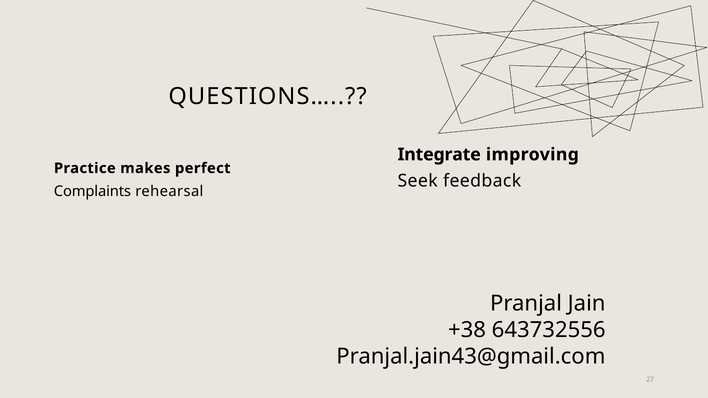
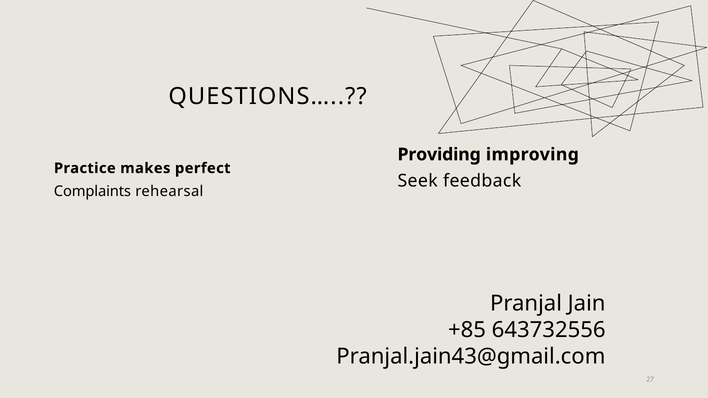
Integrate: Integrate -> Providing (439, 155)
+38: +38 -> +85 (467, 330)
